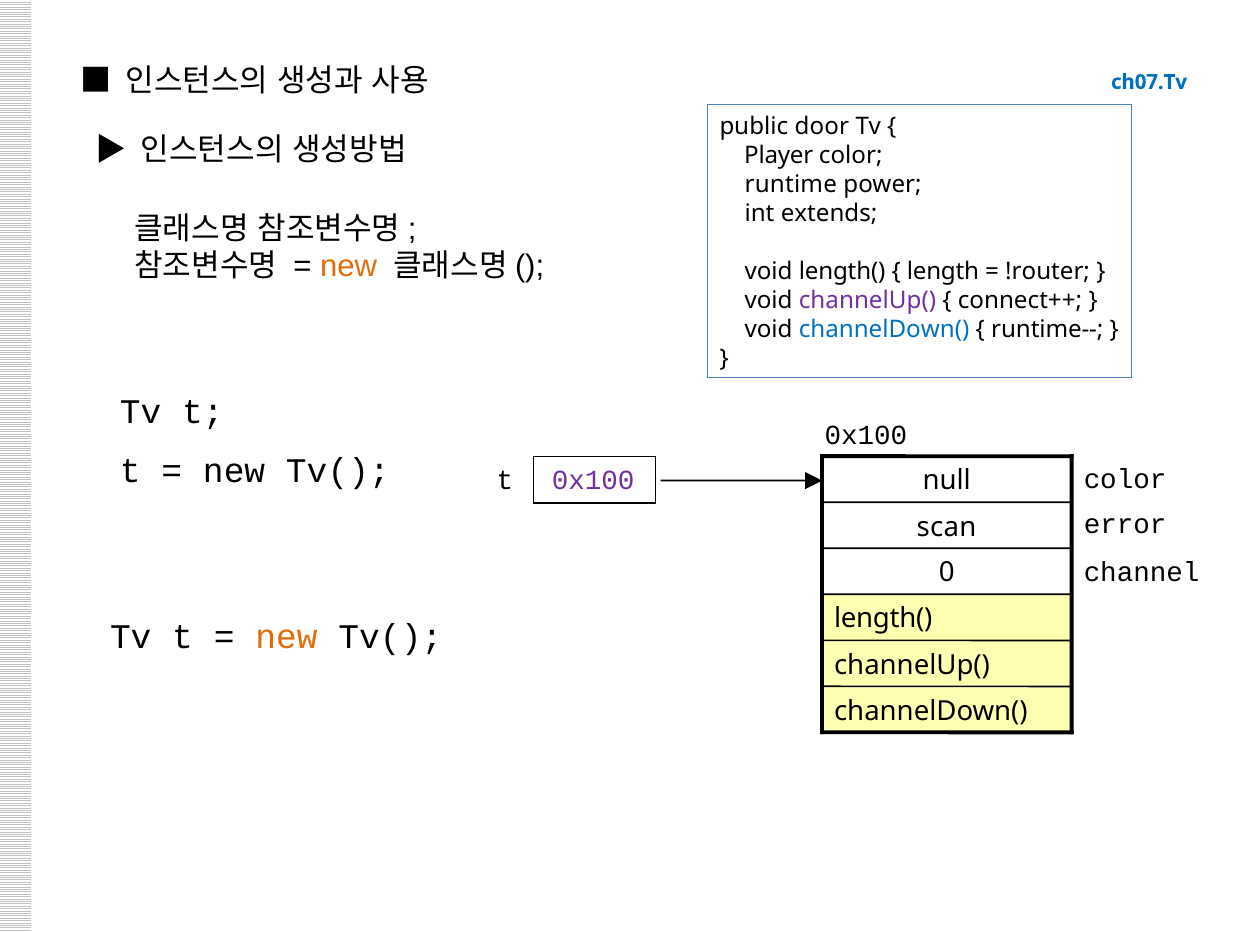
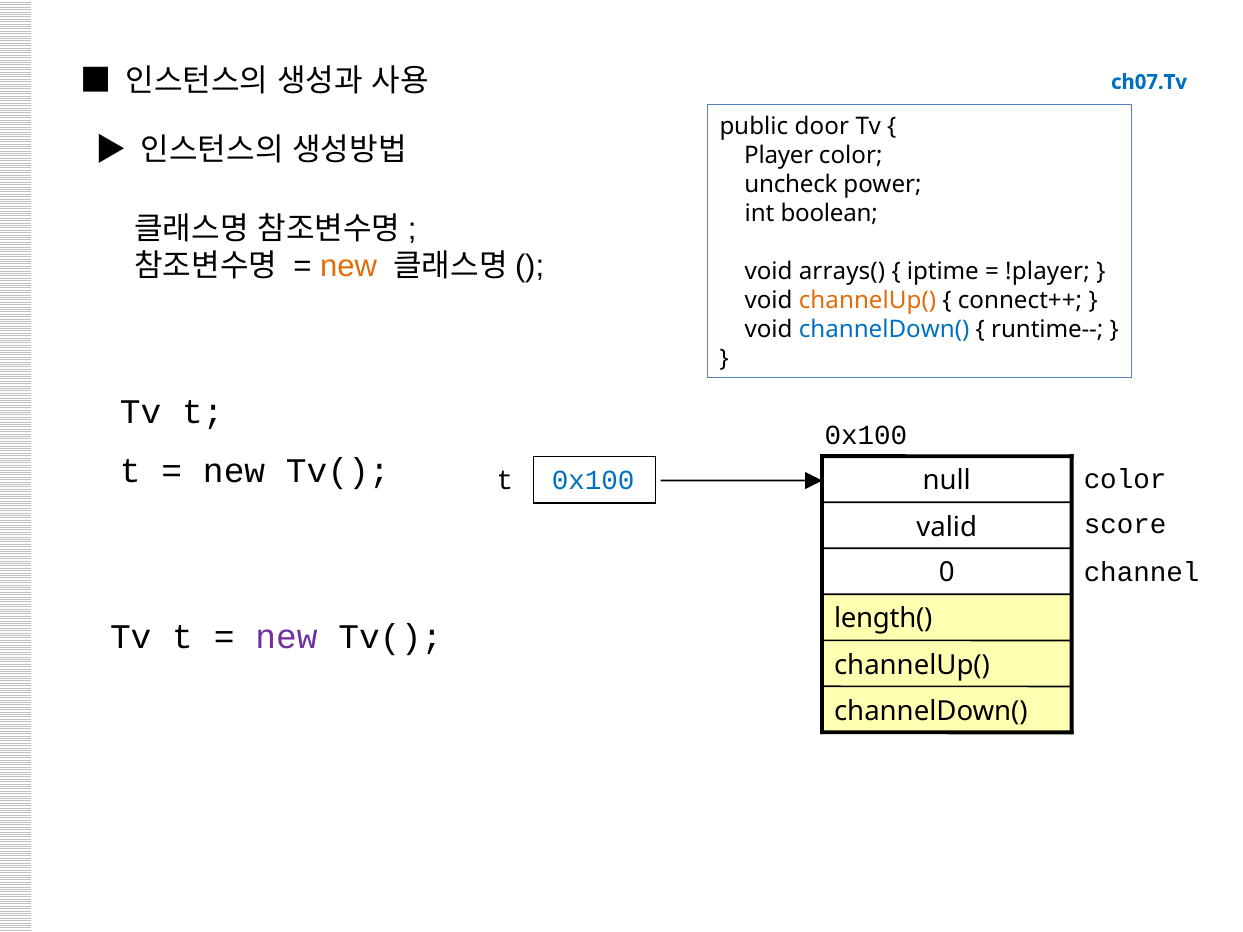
runtime: runtime -> uncheck (791, 185)
extends: extends -> boolean (829, 214)
void length(: length( -> arrays( (842, 272)
length: length -> iptime (943, 272)
!router: !router -> !player (1048, 272)
channelUp( colour: purple -> orange (867, 301)
0x100 colour: purple -> blue (593, 481)
error: error -> score (1125, 525)
scan: scan -> valid (947, 527)
new colour: orange -> purple (286, 637)
